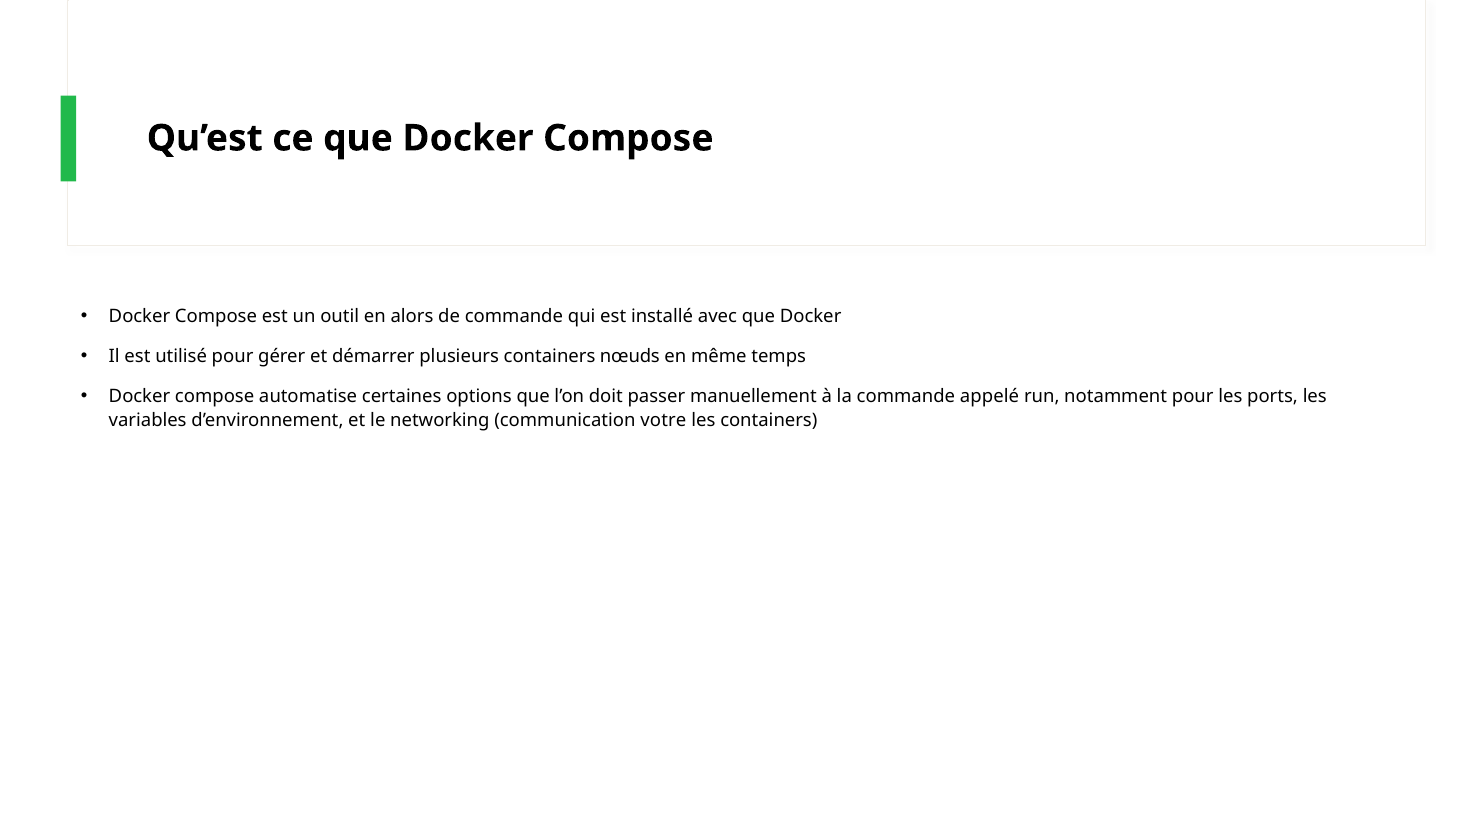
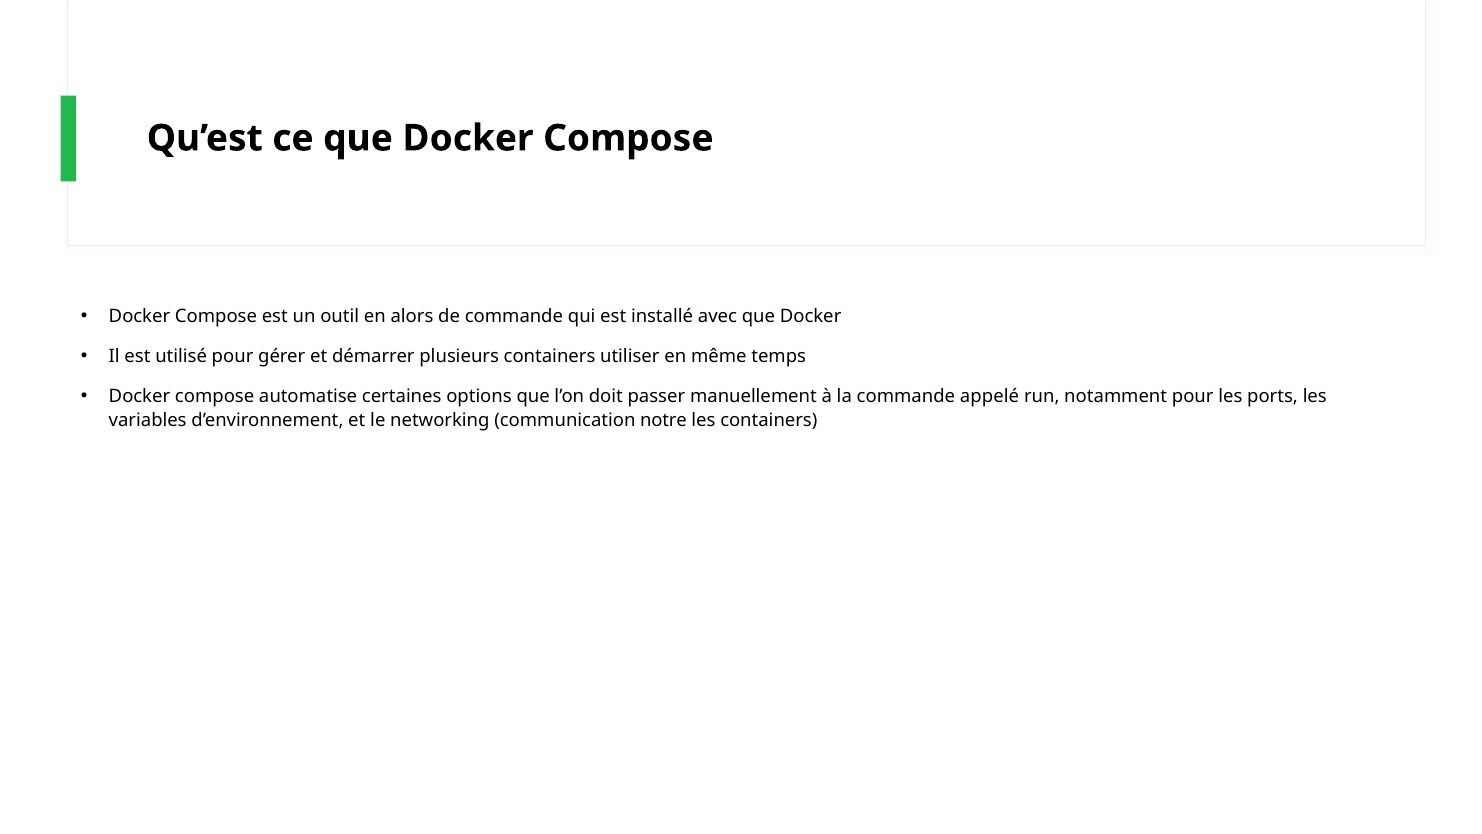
nœuds: nœuds -> utiliser (630, 356)
votre: votre -> notre (664, 420)
